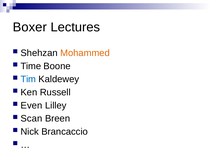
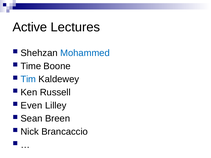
Boxer: Boxer -> Active (30, 27)
Mohammed colour: orange -> blue (85, 53)
Scan: Scan -> Sean (32, 119)
